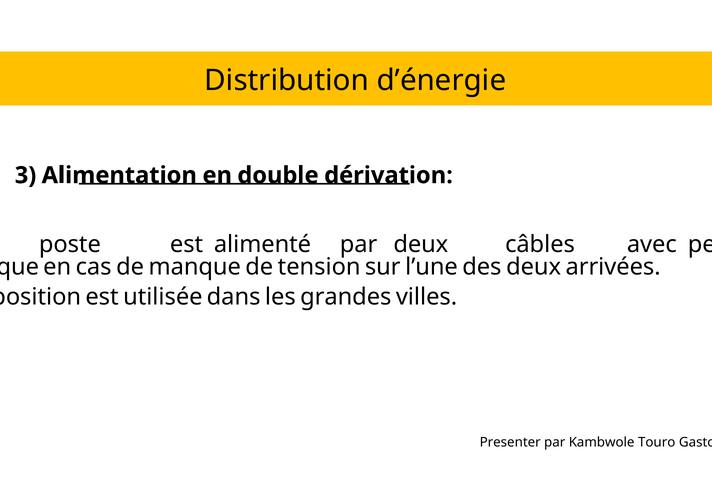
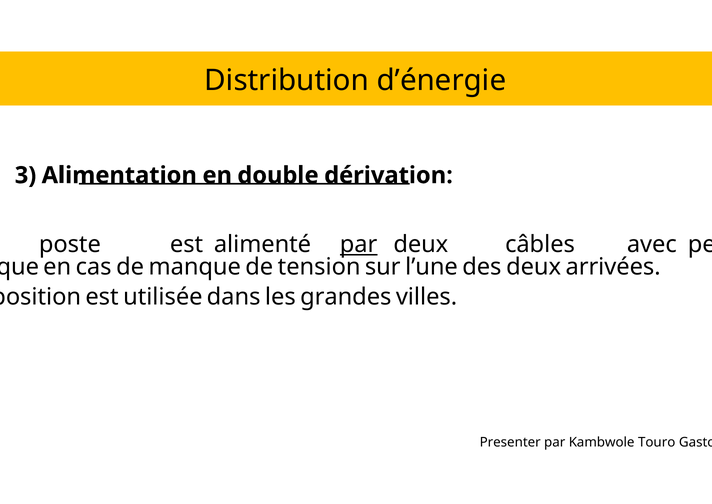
par underline: none -> present (359, 244)
